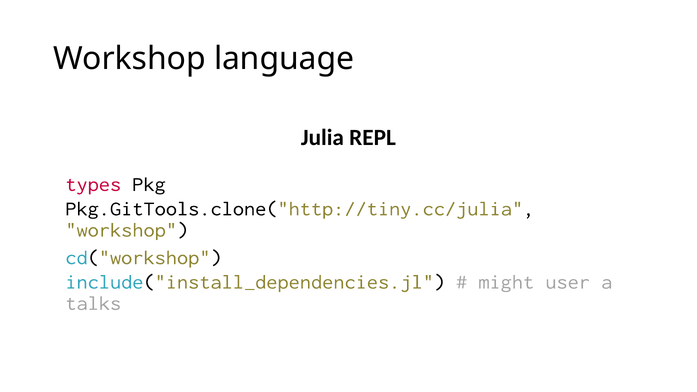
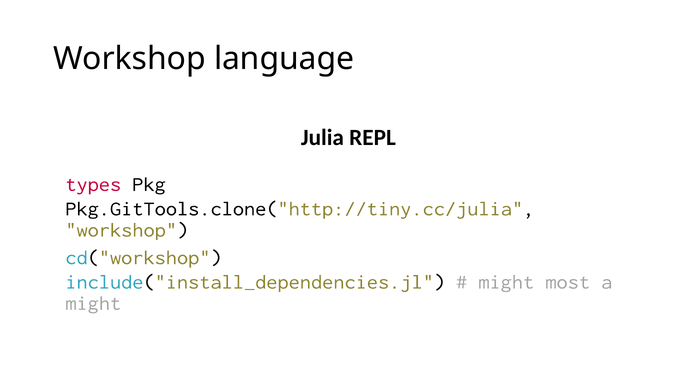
user: user -> most (568, 282)
talks: talks -> might (93, 303)
